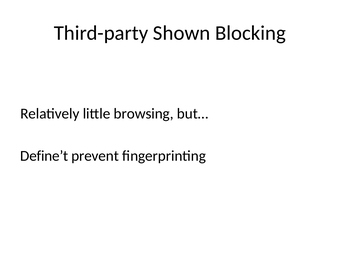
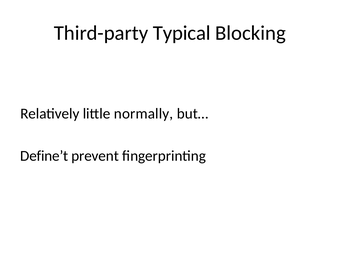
Shown: Shown -> Typical (182, 33)
browsing: browsing -> normally (144, 114)
